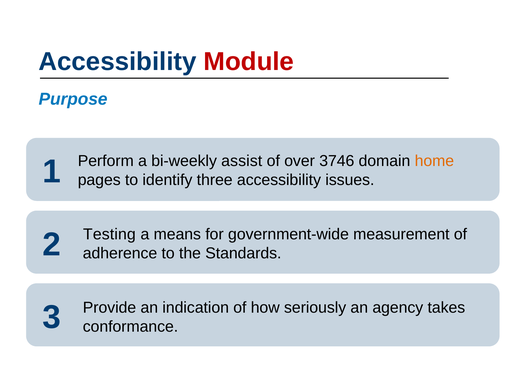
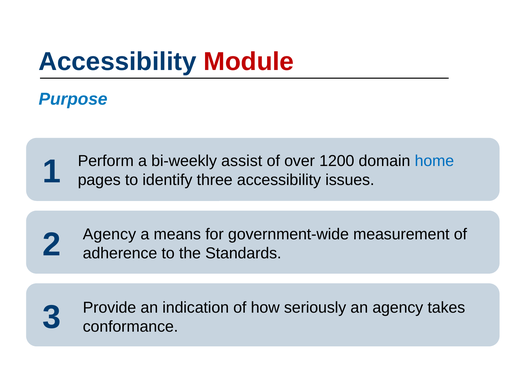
3746: 3746 -> 1200 (337, 161)
home colour: orange -> blue (434, 161)
Testing: Testing -> Agency (109, 234)
